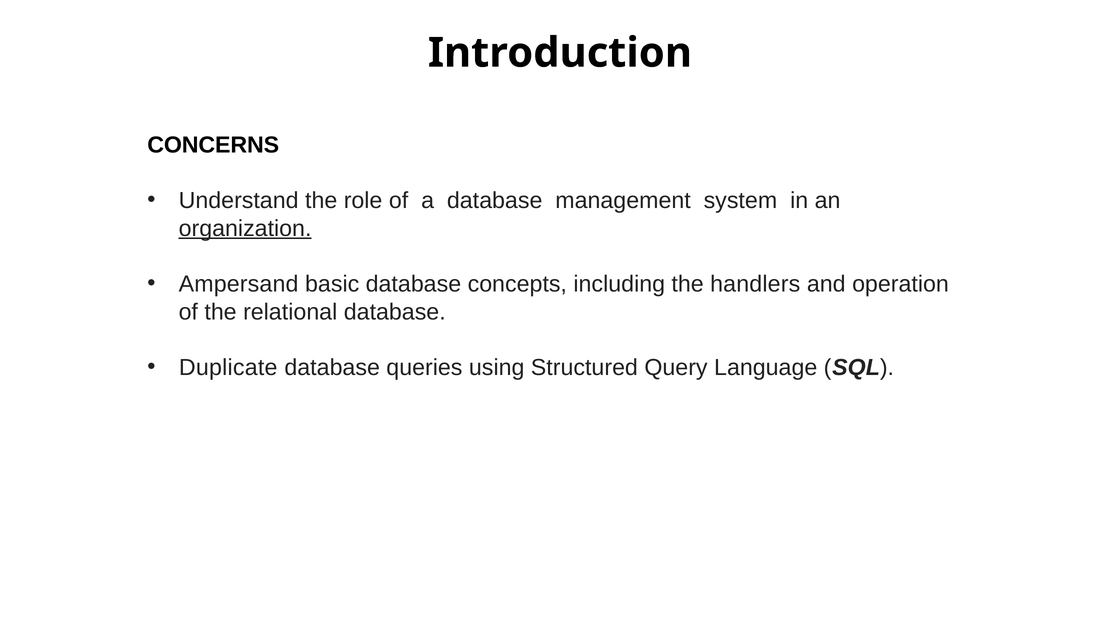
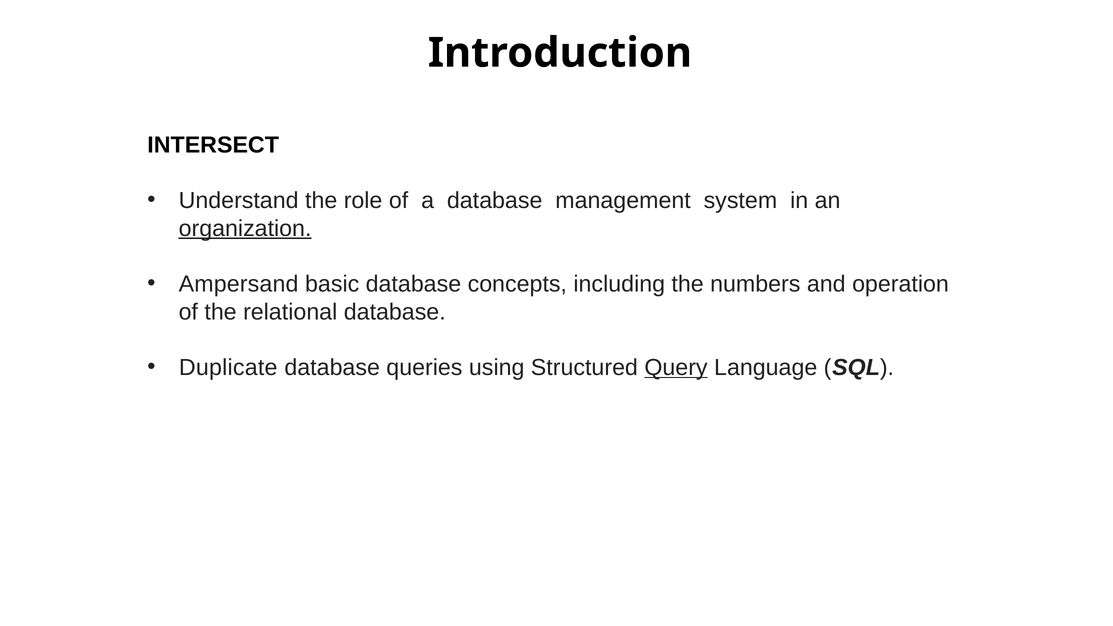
CONCERNS: CONCERNS -> INTERSECT (213, 145)
handlers: handlers -> numbers (755, 284)
Query underline: none -> present (676, 368)
